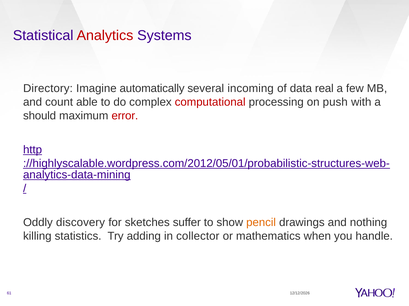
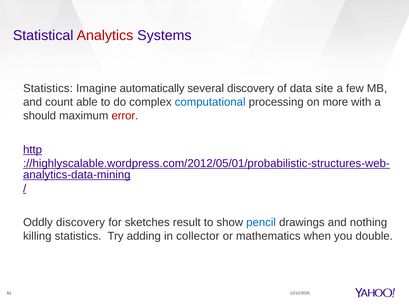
Directory: Directory -> Statistics (48, 89)
several incoming: incoming -> discovery (251, 89)
real: real -> site (324, 89)
computational colour: red -> blue (210, 102)
push: push -> more (335, 102)
suffer: suffer -> result (187, 223)
pencil colour: orange -> blue (261, 223)
handle: handle -> double (374, 237)
